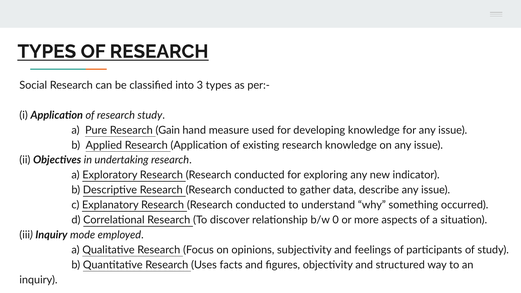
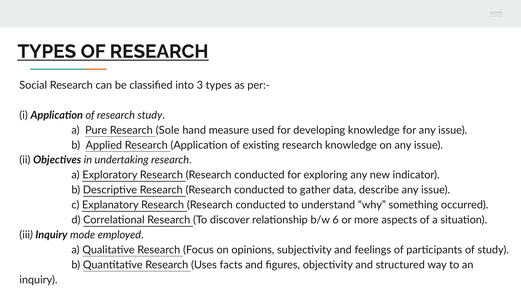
Gain: Gain -> Sole (168, 130)
0: 0 -> 6 (336, 220)
